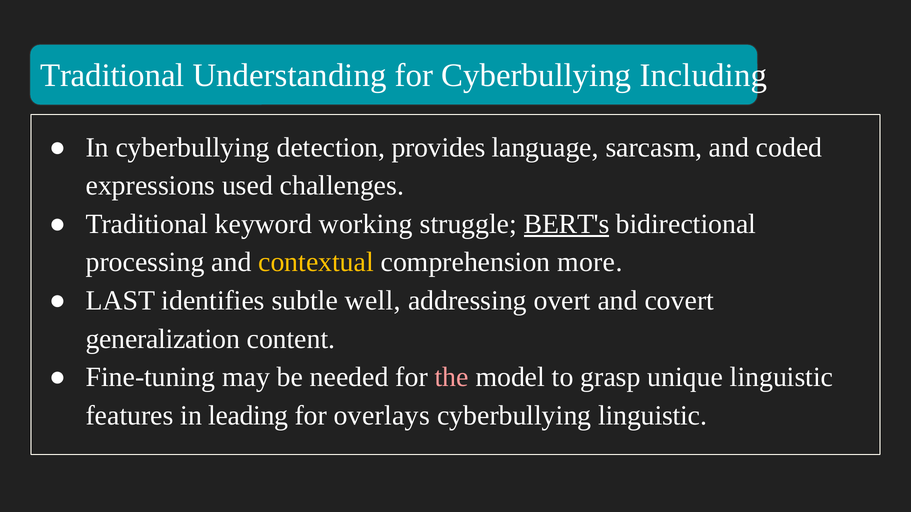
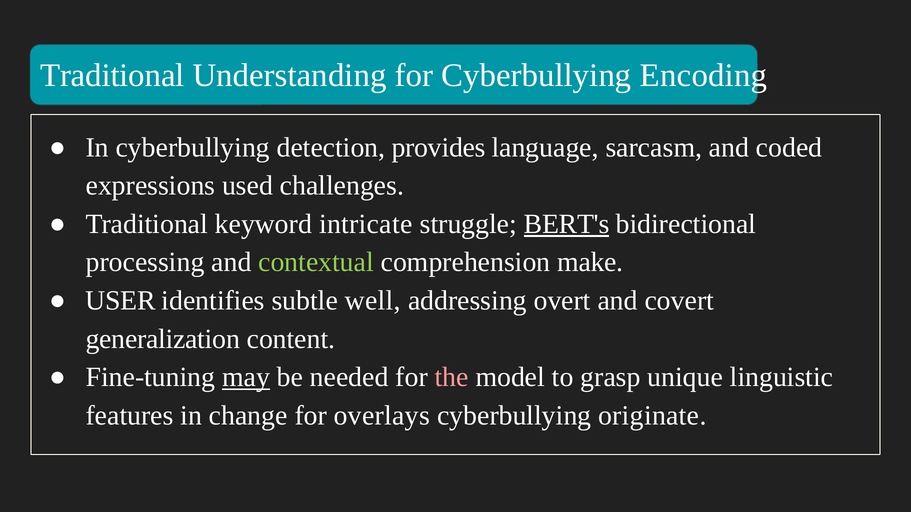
Including: Including -> Encoding (704, 75)
working: working -> intricate (366, 224)
contextual colour: yellow -> light green (316, 263)
more: more -> make (590, 263)
LAST: LAST -> USER (120, 301)
may underline: none -> present (246, 378)
leading: leading -> change (248, 416)
cyberbullying linguistic: linguistic -> originate (652, 416)
